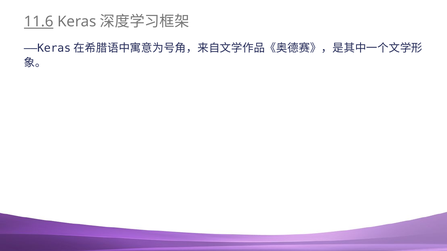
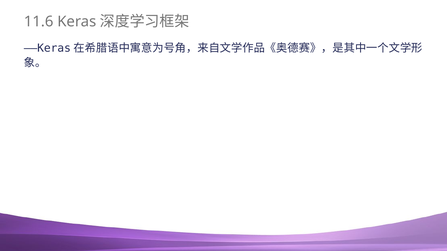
11.6 underline: present -> none (39, 22)
